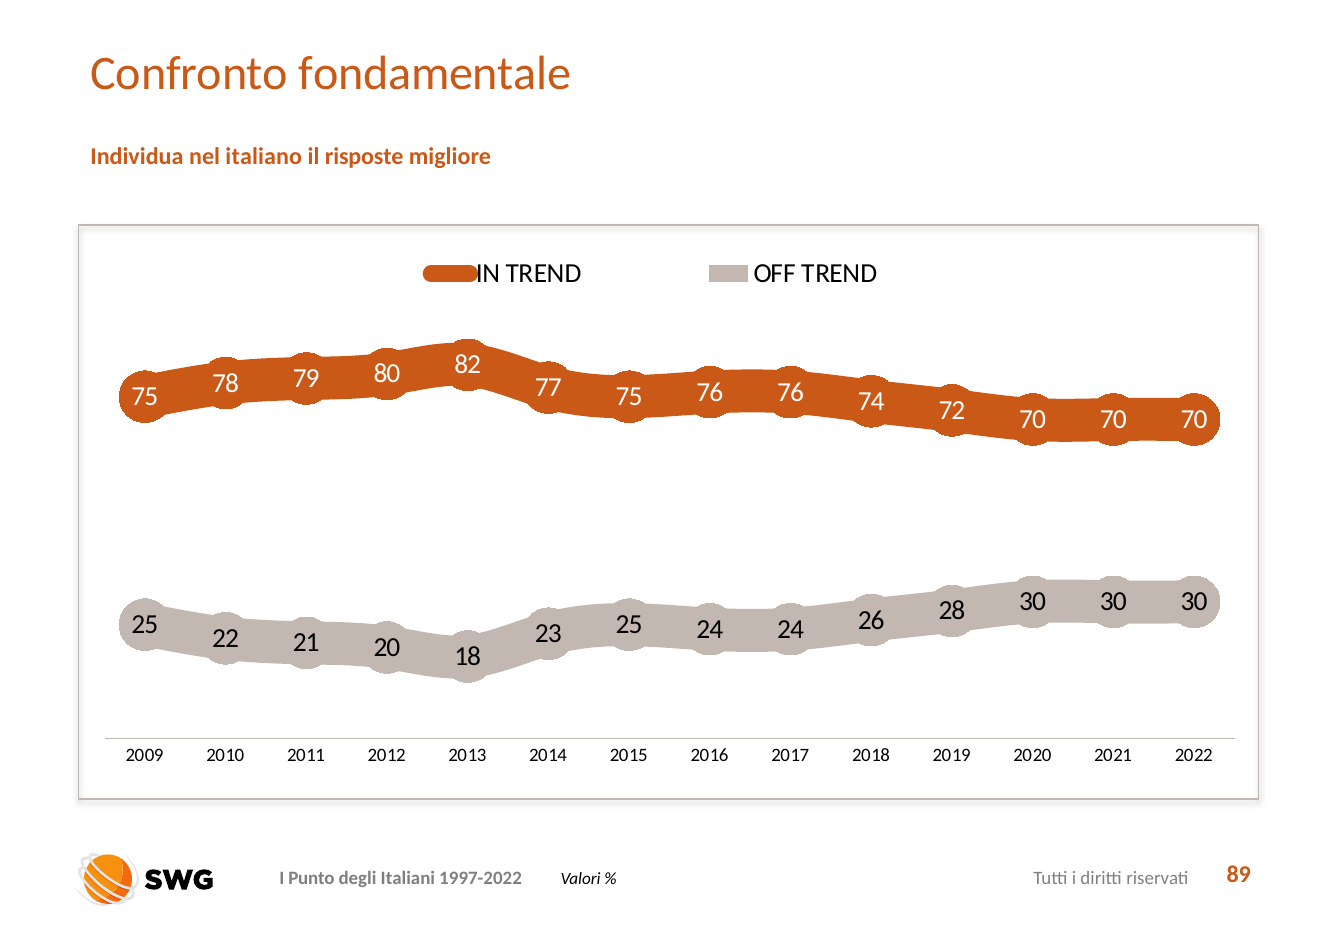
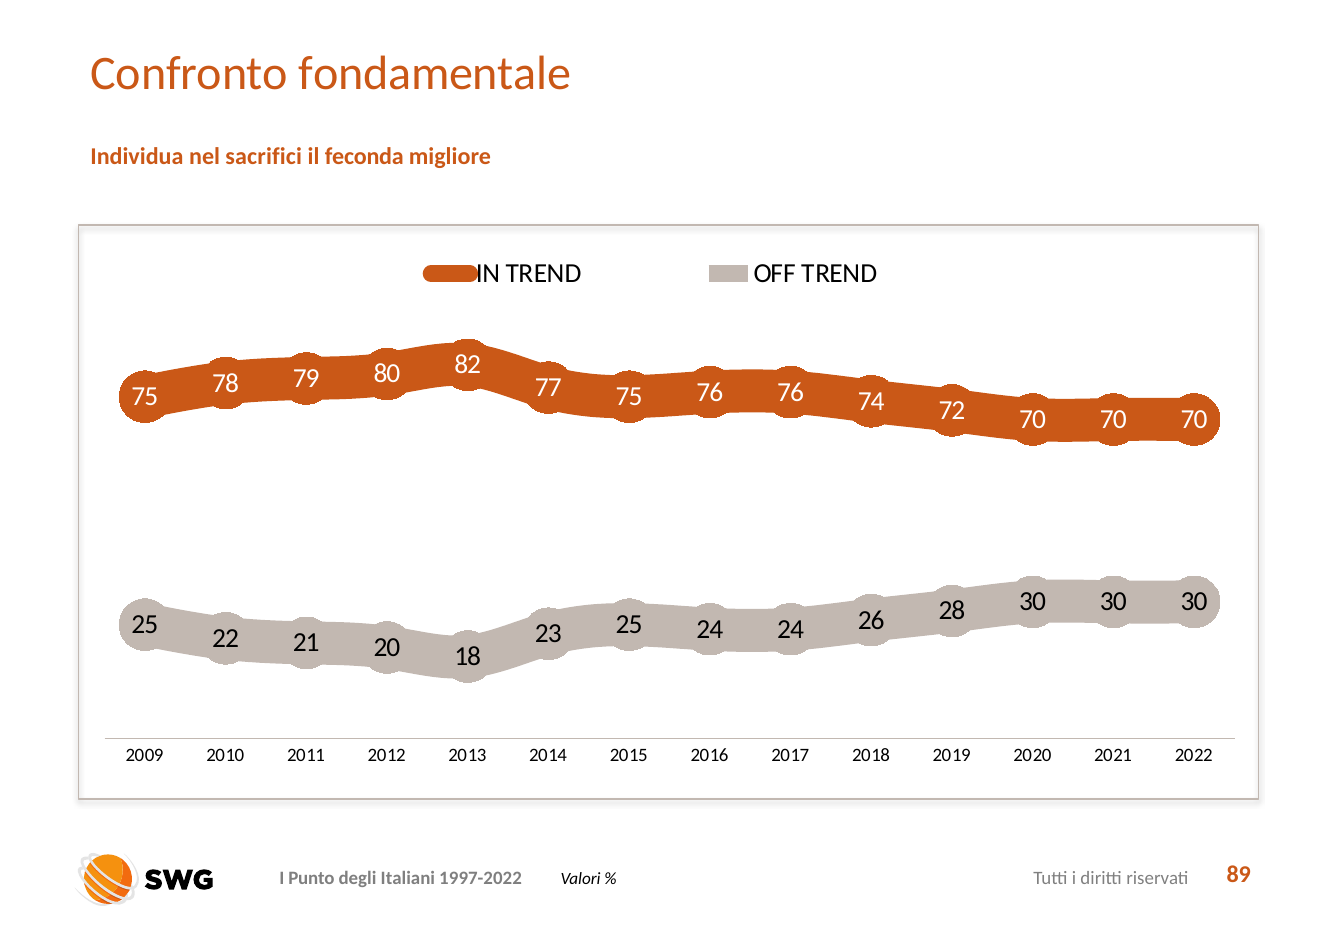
italiano: italiano -> sacrifici (264, 156)
risposte: risposte -> feconda (364, 156)
